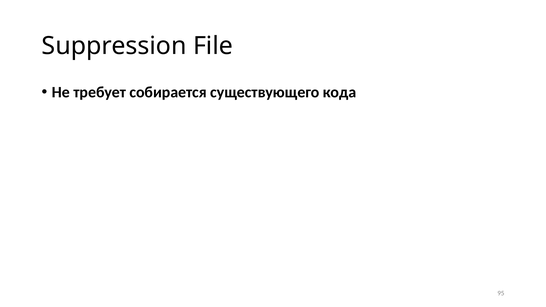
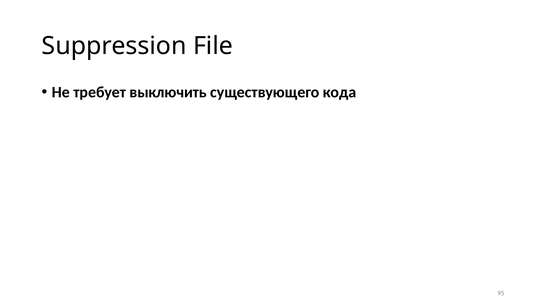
собирается: собирается -> выключить (168, 92)
